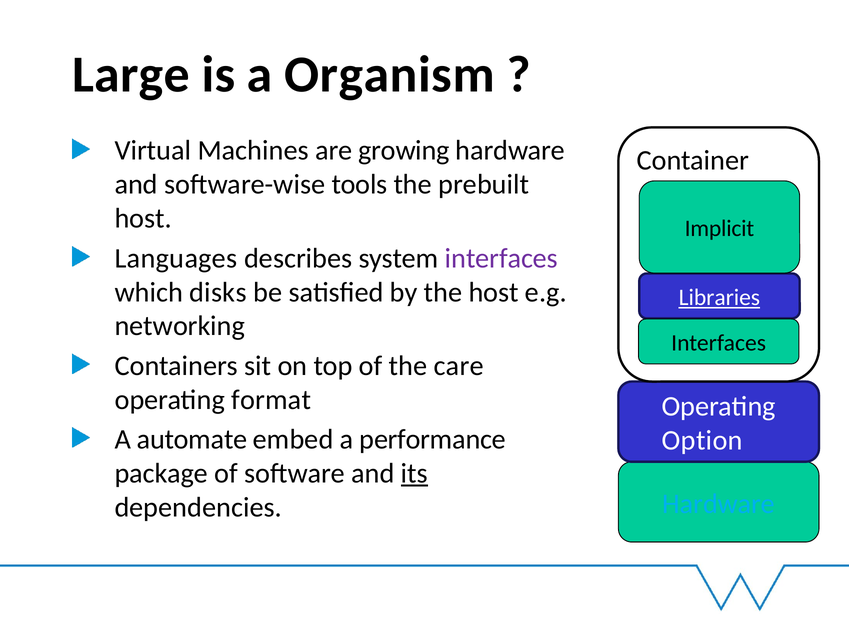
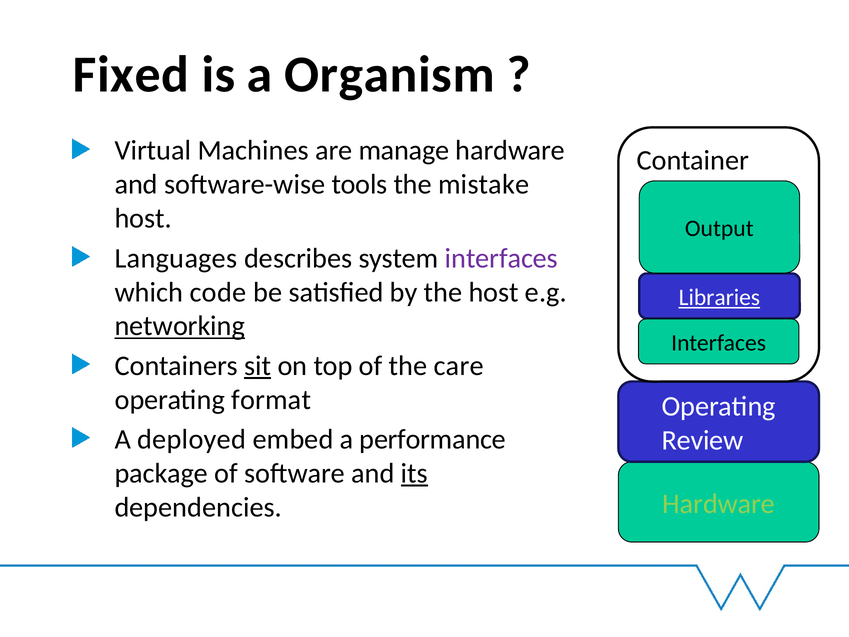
Large: Large -> Fixed (131, 74)
growing: growing -> manage (404, 151)
prebuilt: prebuilt -> mistake (484, 185)
Implicit: Implicit -> Output (719, 229)
disks: disks -> code (218, 292)
networking underline: none -> present (180, 326)
sit underline: none -> present (258, 366)
automate: automate -> deployed (192, 439)
Option: Option -> Review (703, 440)
Hardware colour: light blue -> light green (719, 504)
